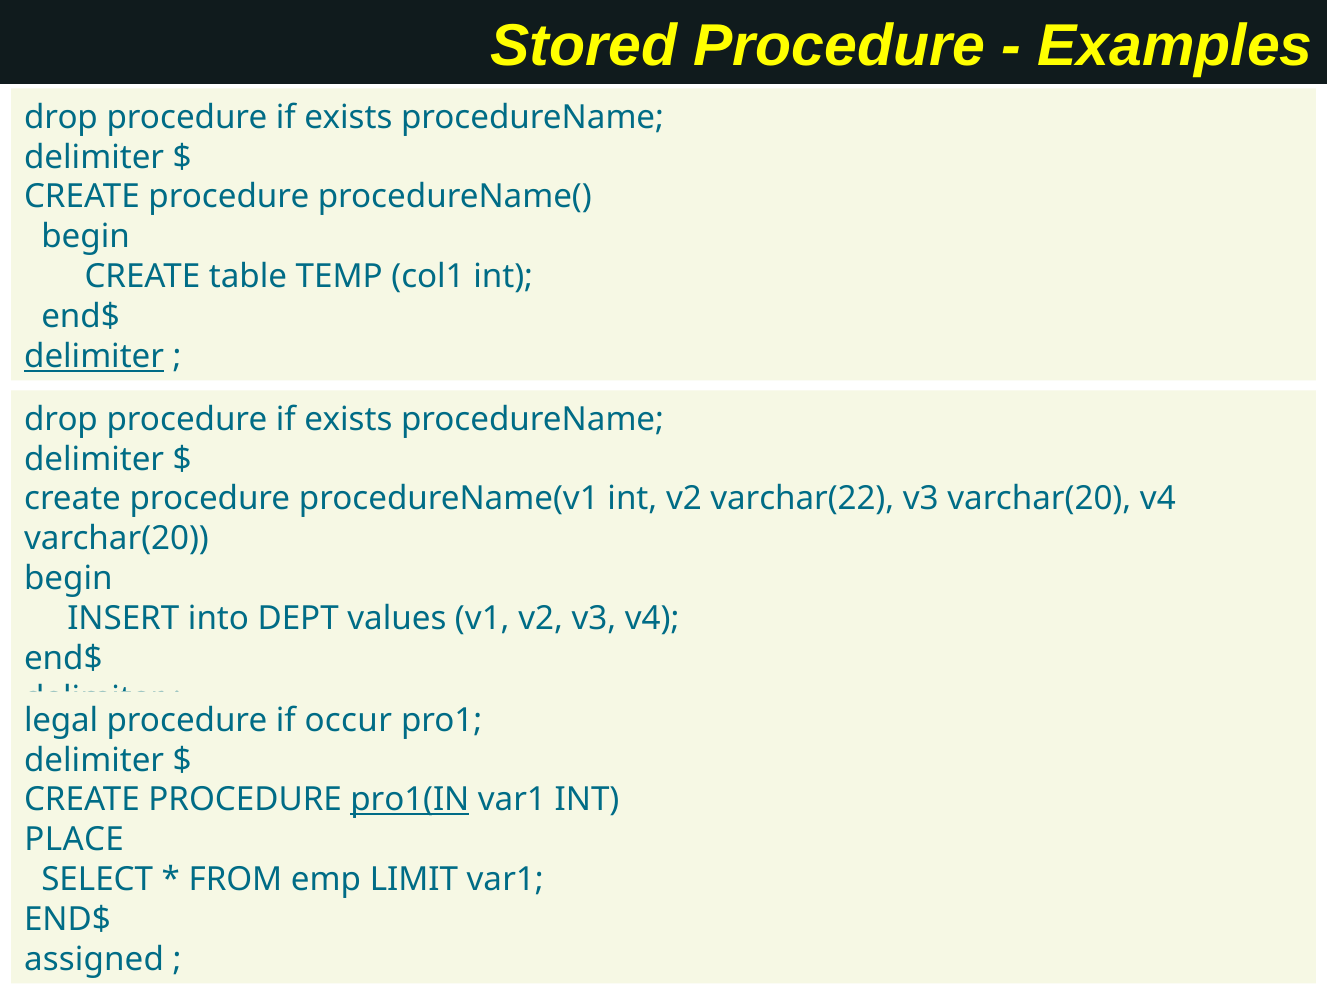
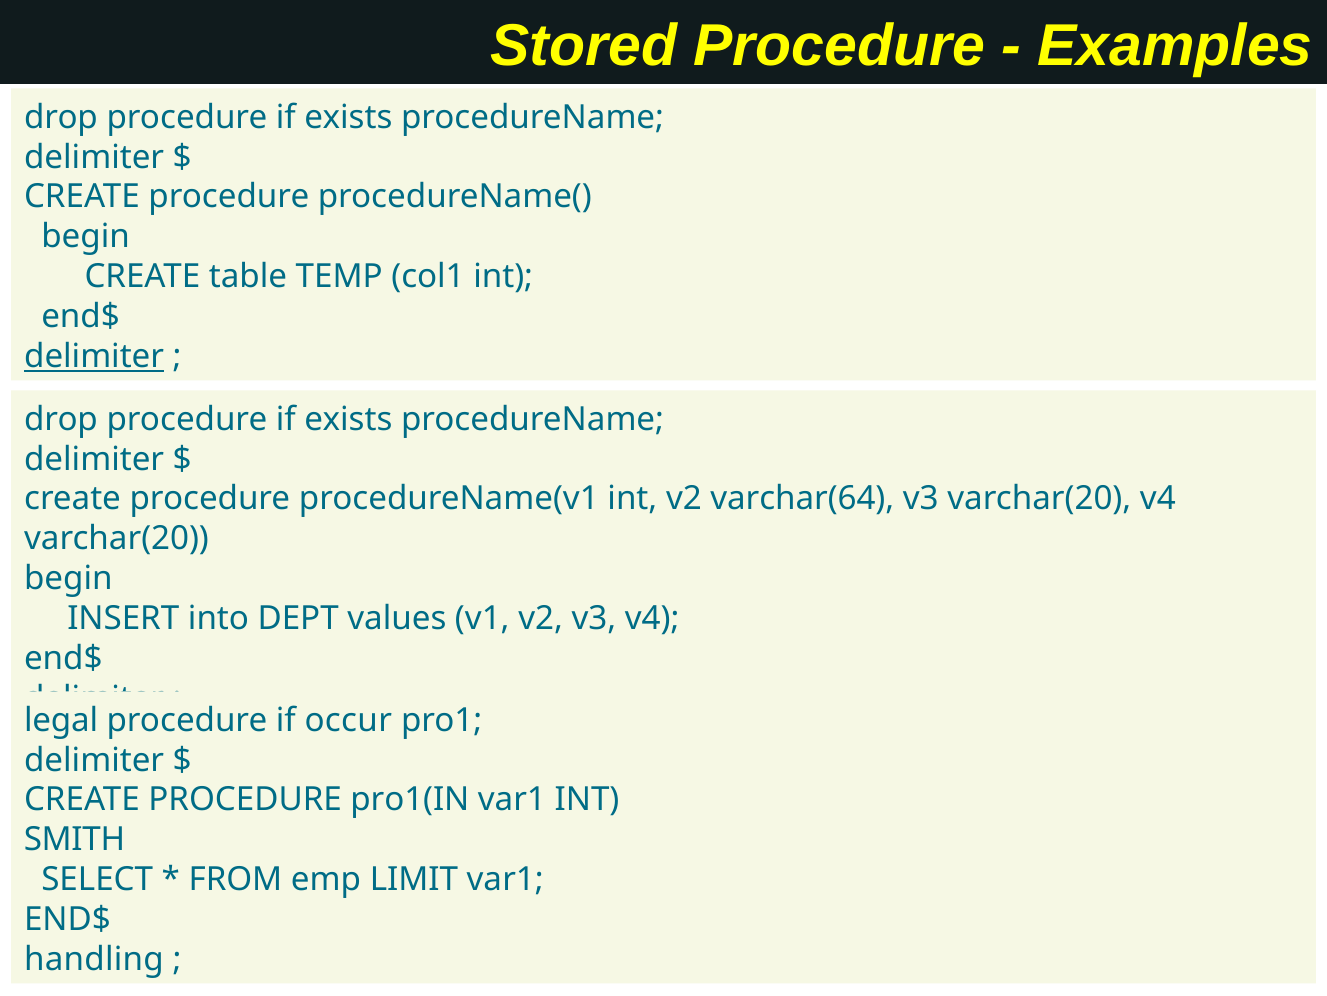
varchar(22: varchar(22 -> varchar(64 (802, 499)
pro1(IN underline: present -> none (410, 799)
PLACE: PLACE -> SMITH (74, 839)
assigned: assigned -> handling (94, 959)
